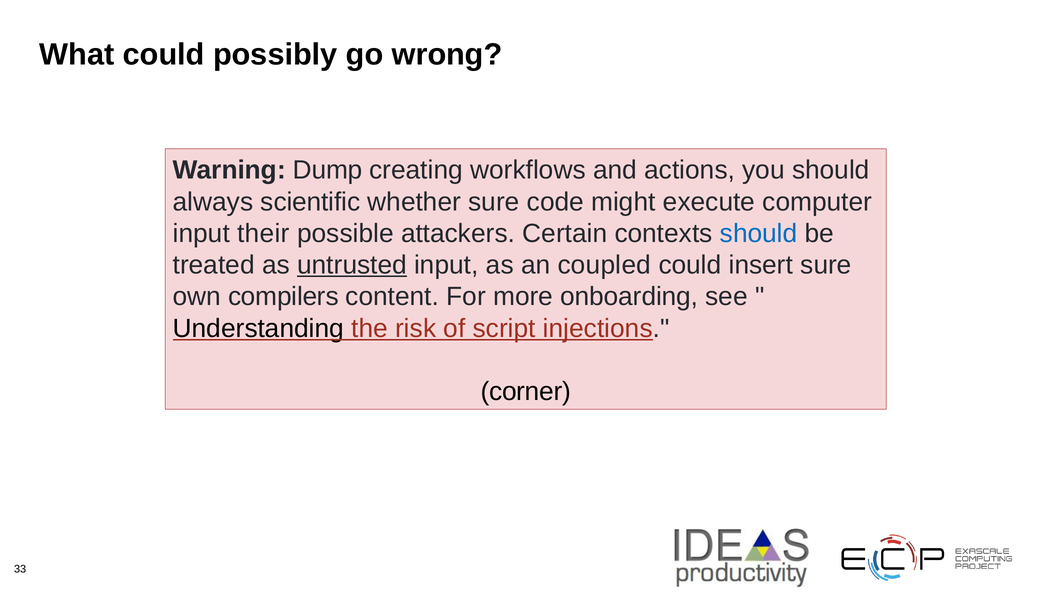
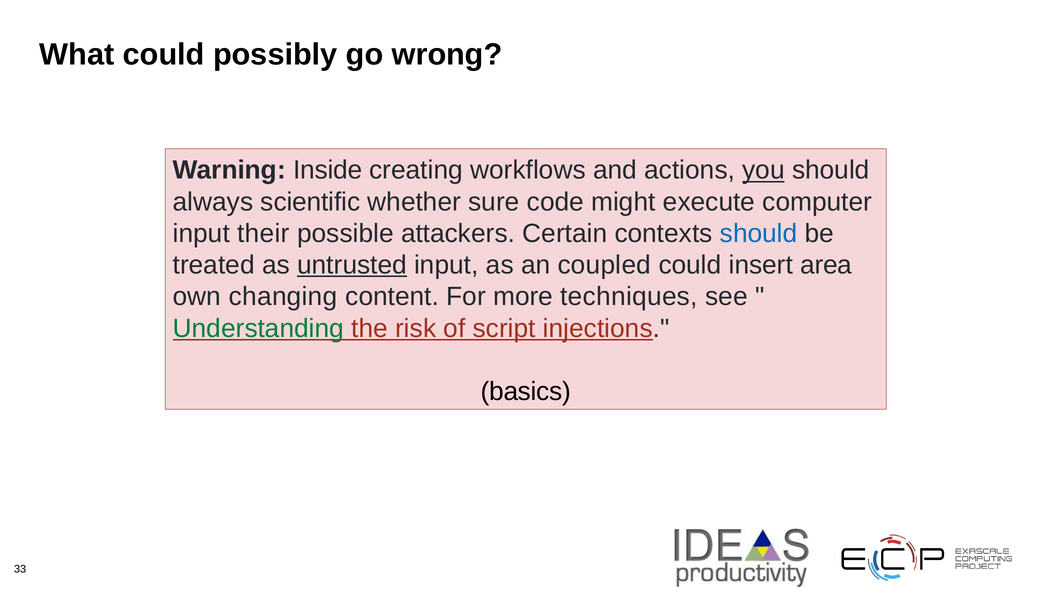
Dump: Dump -> Inside (328, 170)
you underline: none -> present (764, 170)
insert sure: sure -> area (826, 265)
compilers: compilers -> changing (283, 296)
onboarding: onboarding -> techniques (629, 296)
Understanding colour: black -> green (258, 328)
corner: corner -> basics (526, 391)
